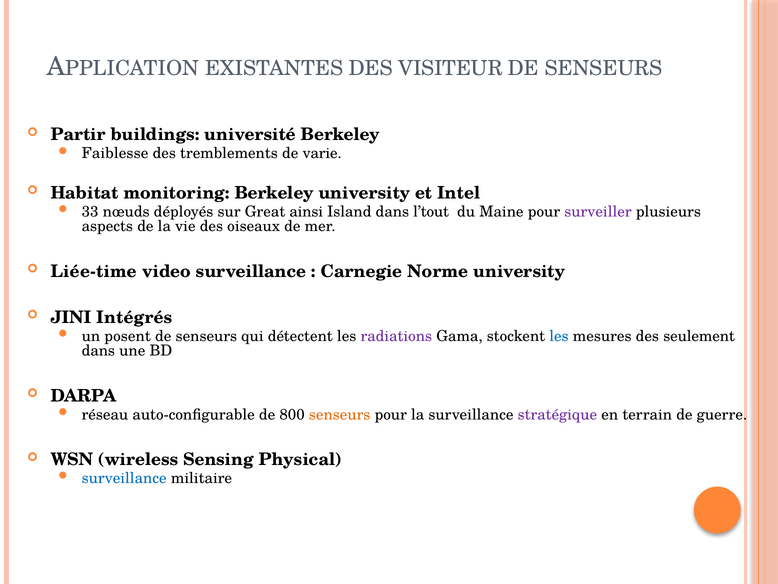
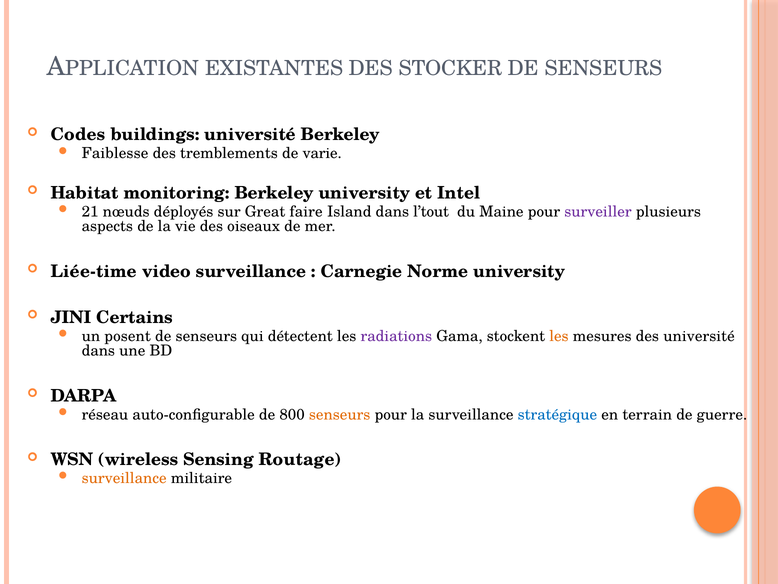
VISITEUR: VISITEUR -> STOCKER (450, 68)
Partir: Partir -> Codes (78, 135)
33: 33 -> 21 (90, 212)
ainsi: ainsi -> faire (306, 212)
Intégrés: Intégrés -> Certains (135, 317)
les colour: blue -> orange (559, 336)
des seulement: seulement -> université (699, 336)
stratégique colour: purple -> blue (557, 414)
Physical: Physical -> Routage (300, 459)
surveillance colour: blue -> orange (124, 478)
